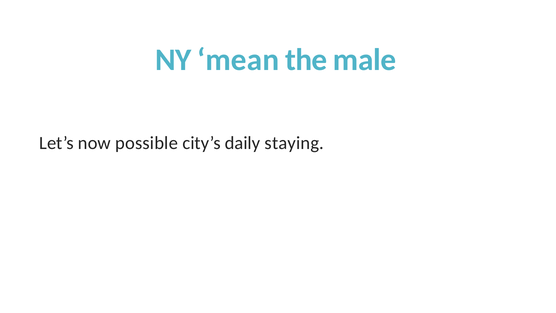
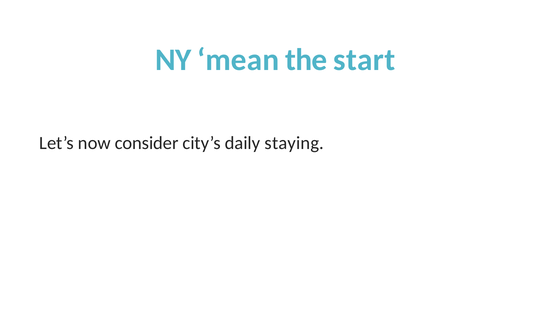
male: male -> start (364, 60)
possible: possible -> consider (147, 143)
